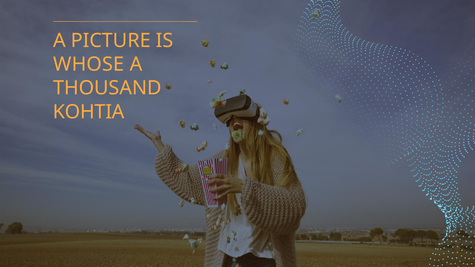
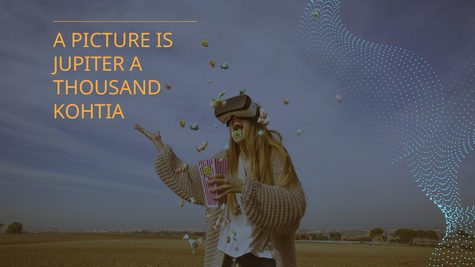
WHOSE: WHOSE -> JUPITER (89, 64)
